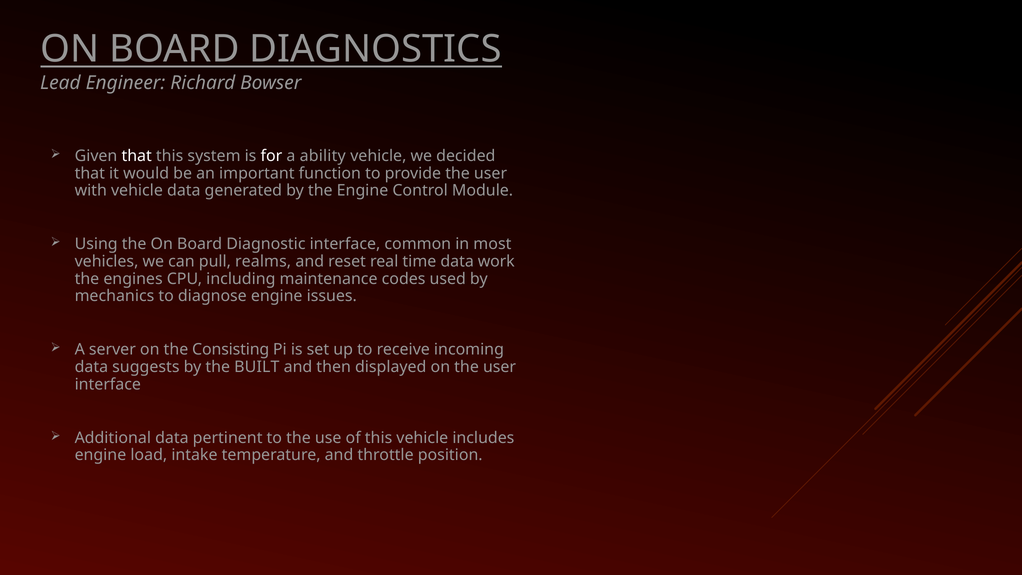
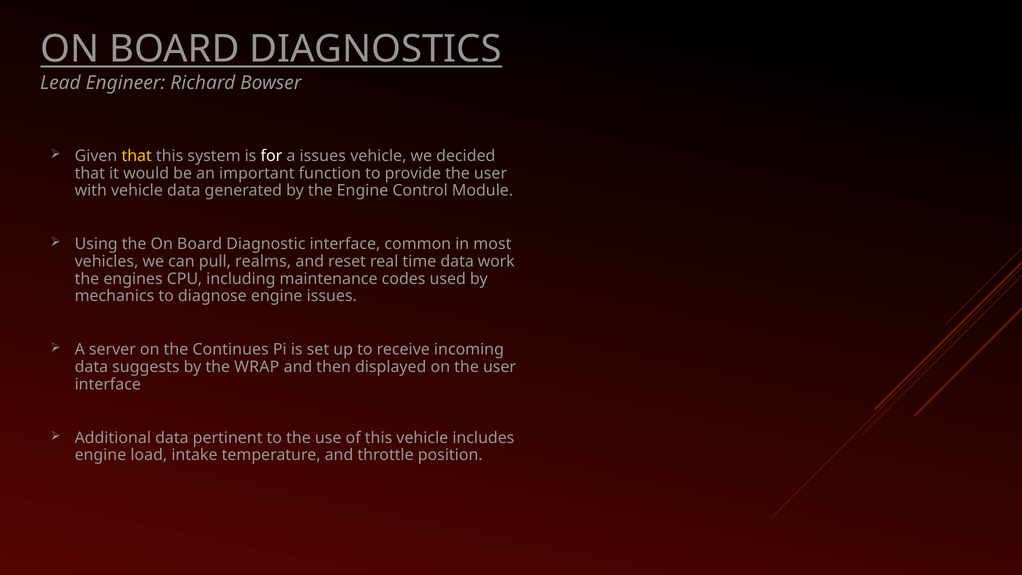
that colour: white -> yellow (137, 156)
a ability: ability -> issues (323, 156)
Consisting: Consisting -> Continues (231, 350)
BUILT: BUILT -> WRAP (257, 367)
